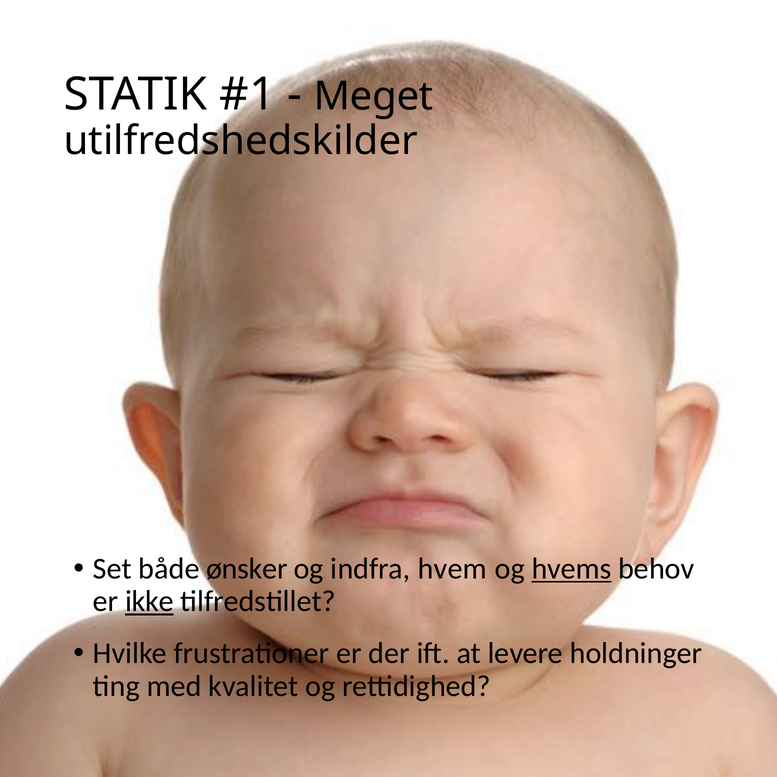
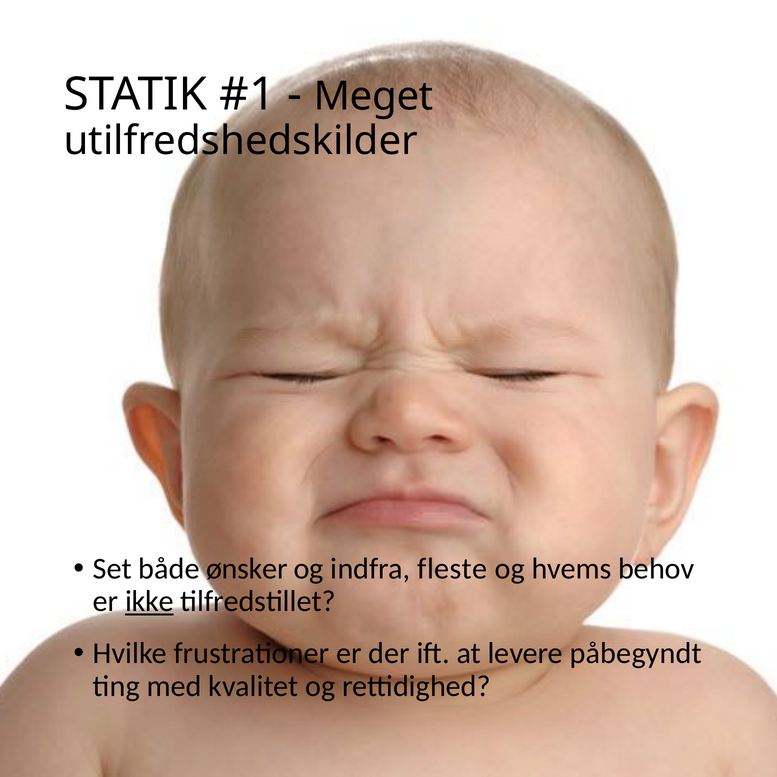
hvem: hvem -> fleste (452, 569)
hvems underline: present -> none (572, 569)
holdninger: holdninger -> påbegyndt (636, 654)
